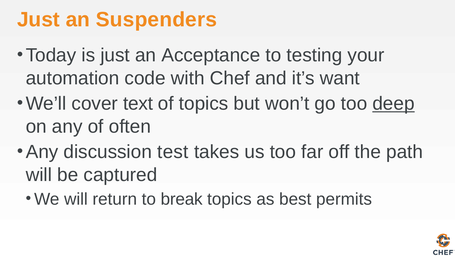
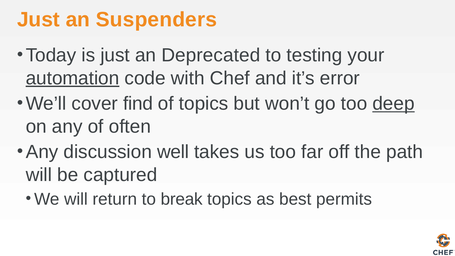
Acceptance: Acceptance -> Deprecated (211, 55)
automation underline: none -> present (73, 78)
want: want -> error (340, 78)
text: text -> find (138, 104)
test: test -> well (173, 152)
